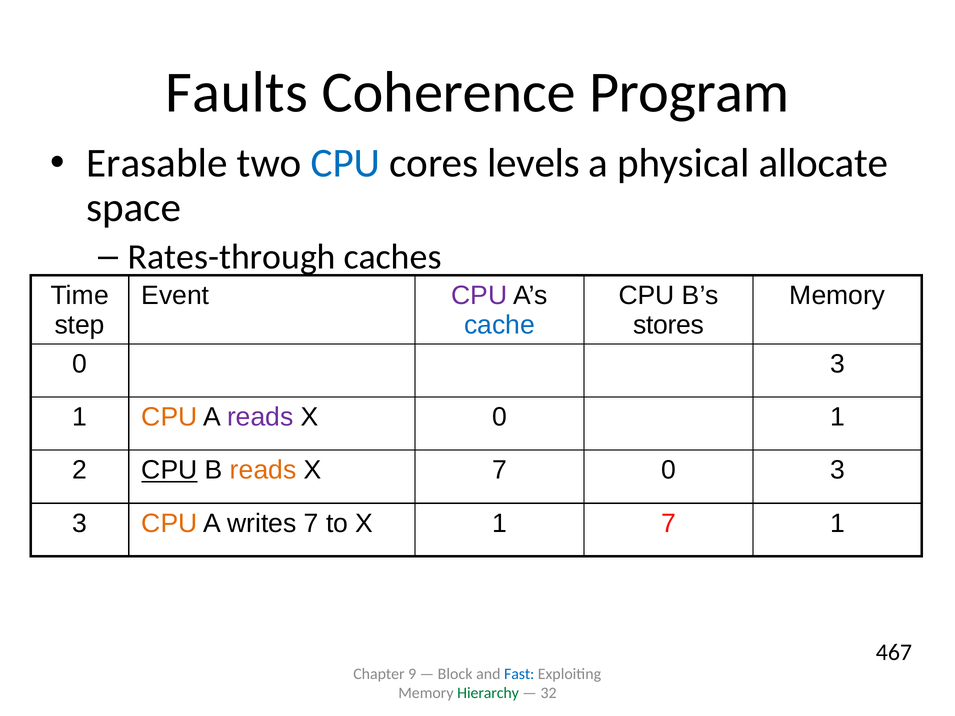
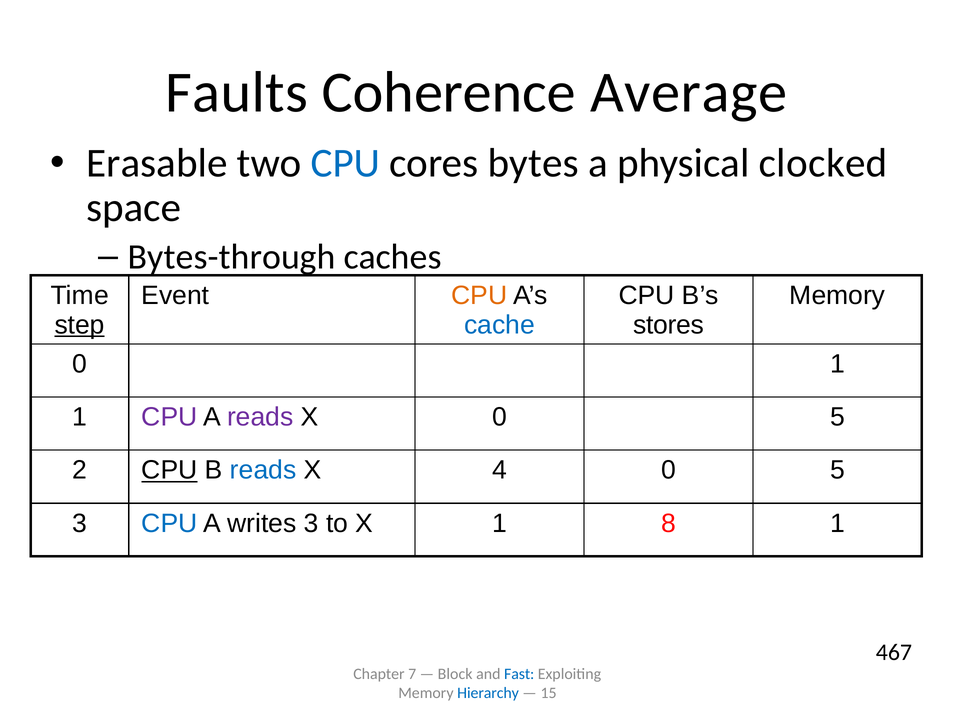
Program: Program -> Average (689, 92)
levels: levels -> bytes (533, 163)
allocate: allocate -> clocked (823, 163)
Rates-through: Rates-through -> Bytes-through (232, 257)
CPU colour: purple -> orange (479, 295)
step underline: none -> present (80, 325)
3: 3 -> 1 (837, 364)
CPU colour: orange -> purple (169, 417)
X 0 1: 1 -> 5 (837, 417)
reads colour: orange -> blue (263, 470)
X 7: 7 -> 4 (500, 470)
3: 3 -> 5 (837, 470)
CPU colour: orange -> blue (169, 524)
writes 7: 7 -> 3 (311, 524)
1 7: 7 -> 8 (669, 524)
9: 9 -> 7 (412, 674)
Hierarchy colour: green -> blue (488, 693)
32: 32 -> 15 (549, 693)
